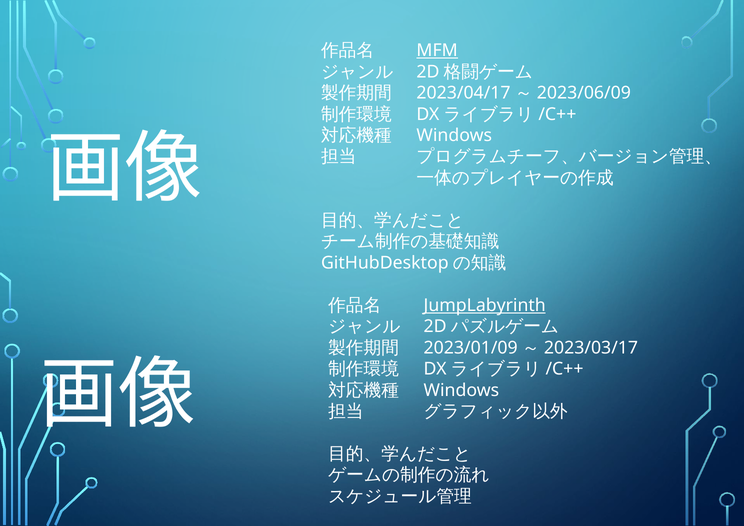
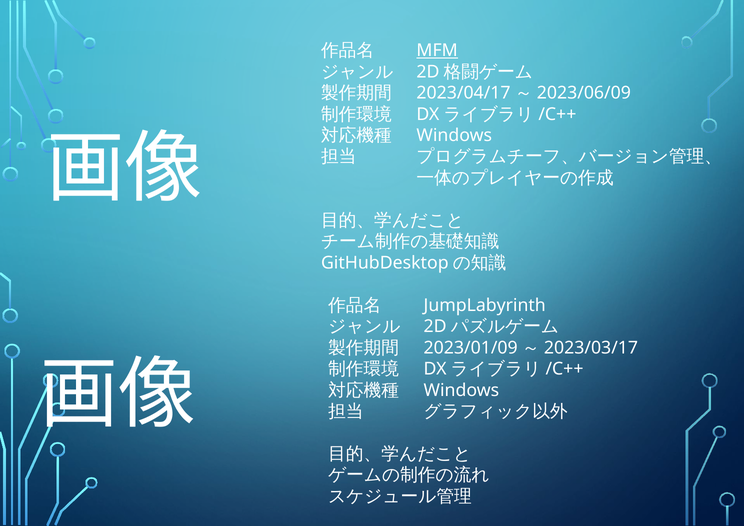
JumpLabyrinth underline: present -> none (485, 305)
